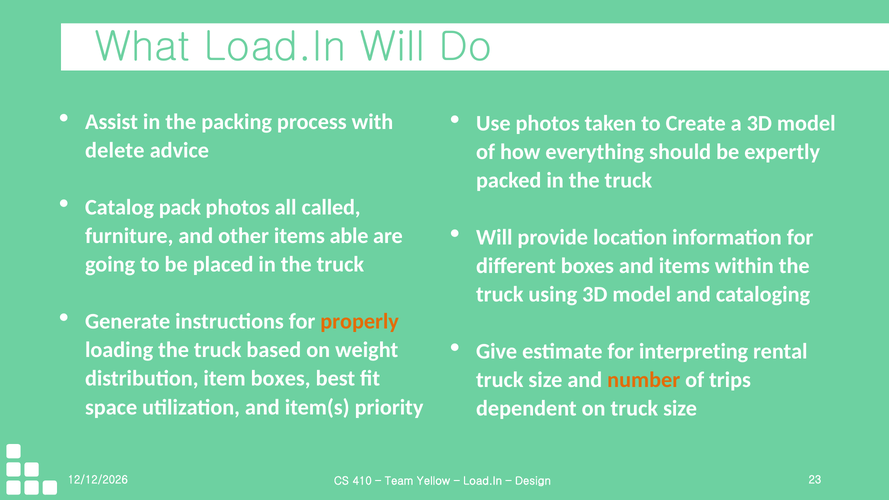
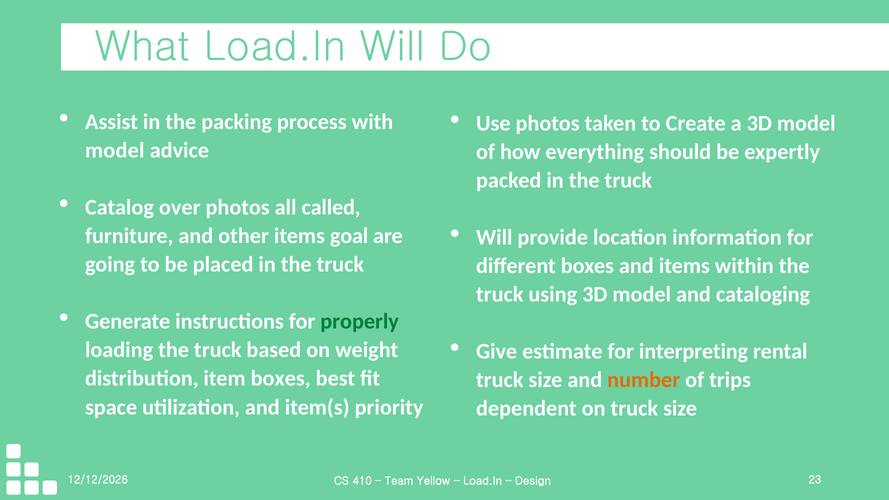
delete: delete -> model (115, 150)
pack: pack -> over (180, 207)
able: able -> goal (349, 236)
properly colour: orange -> green (360, 322)
